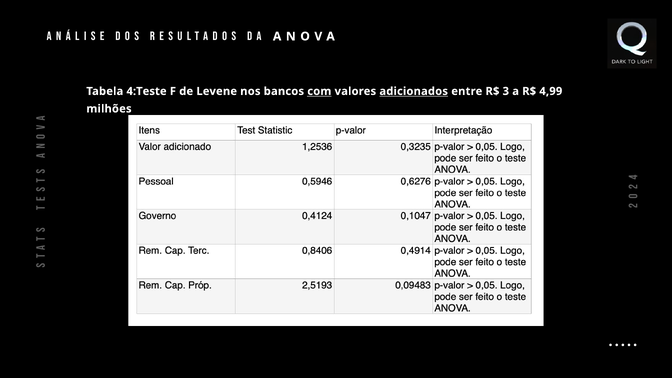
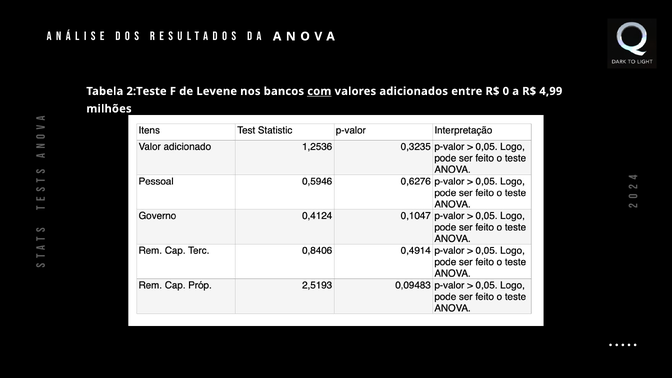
4:Teste: 4:Teste -> 2:Teste (147, 91)
adicionados underline: present -> none (414, 91)
R$ 3: 3 -> 0 (506, 91)
